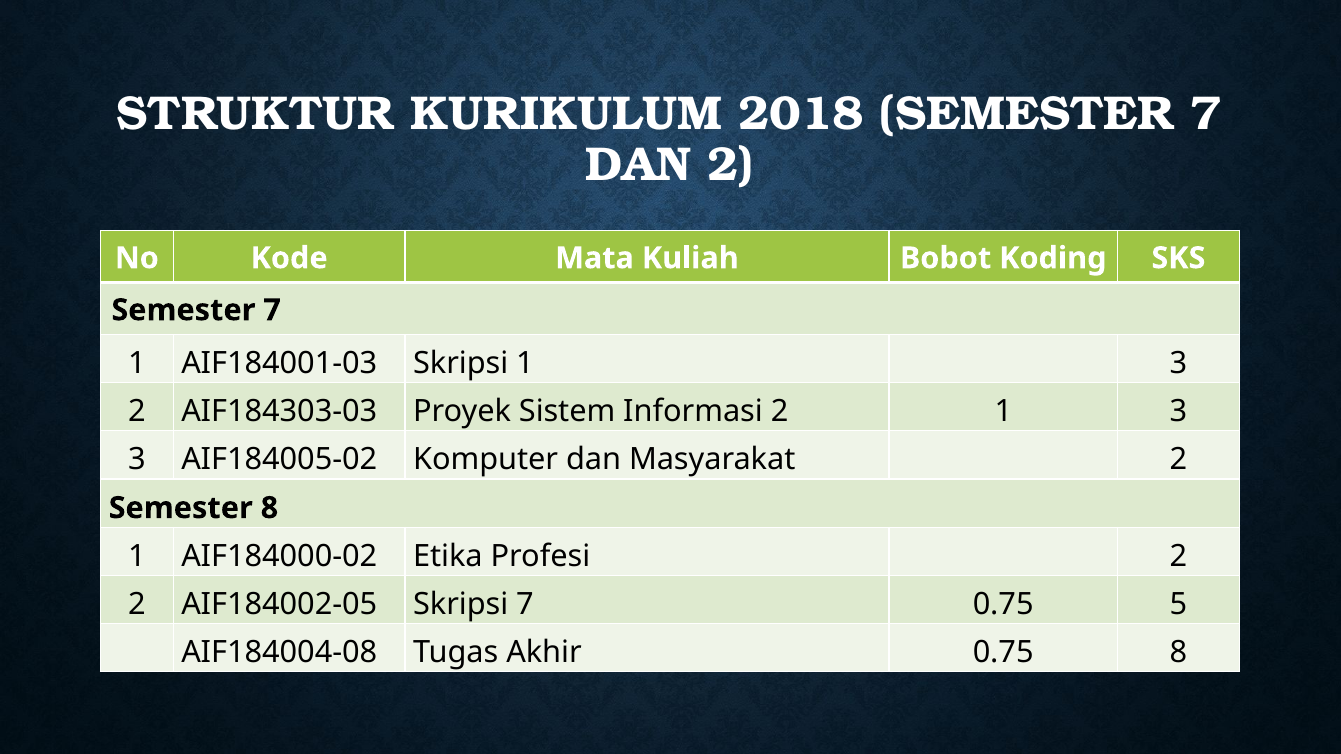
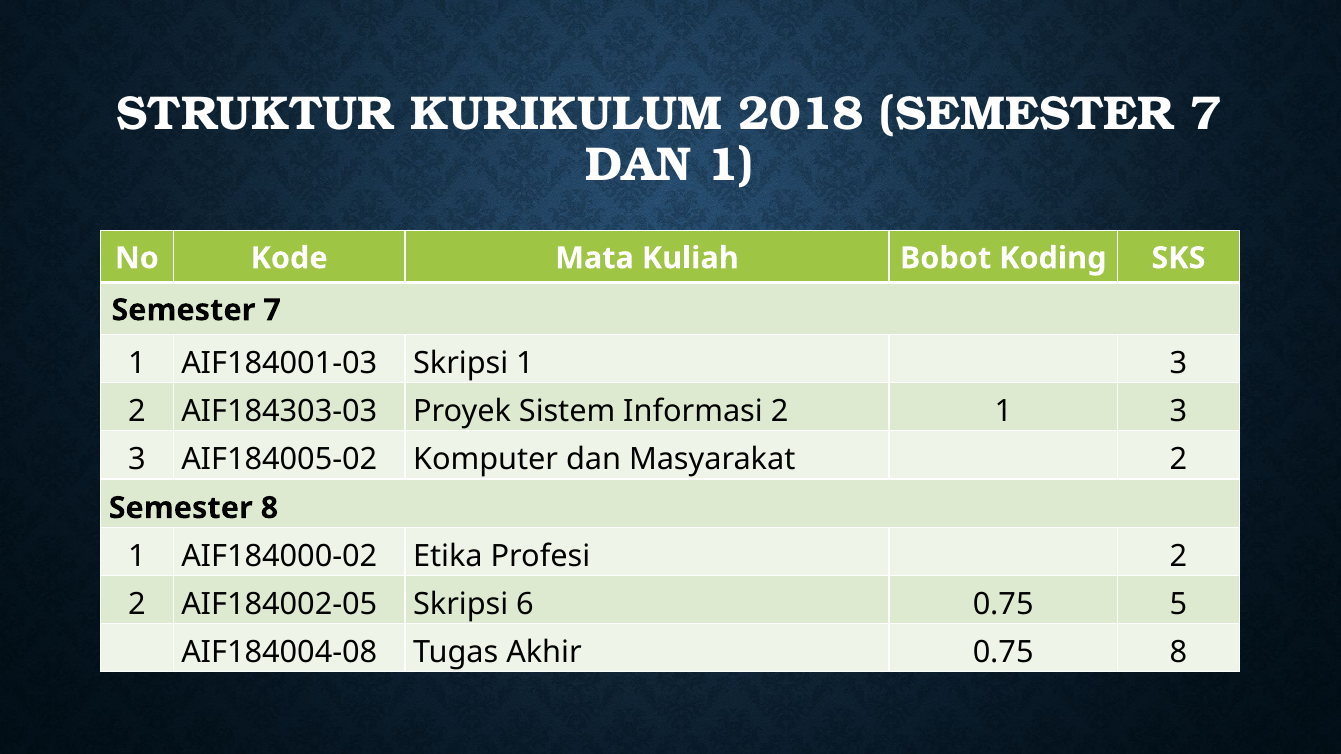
DAN 2: 2 -> 1 (731, 165)
Skripsi 7: 7 -> 6 (525, 605)
